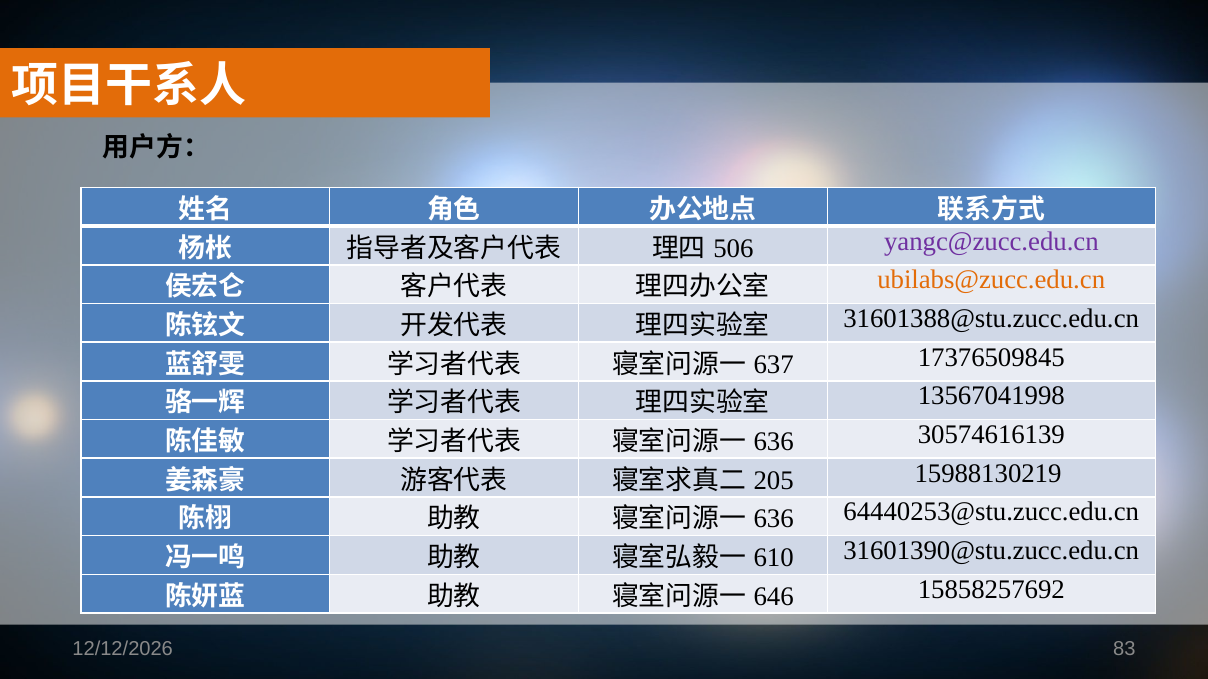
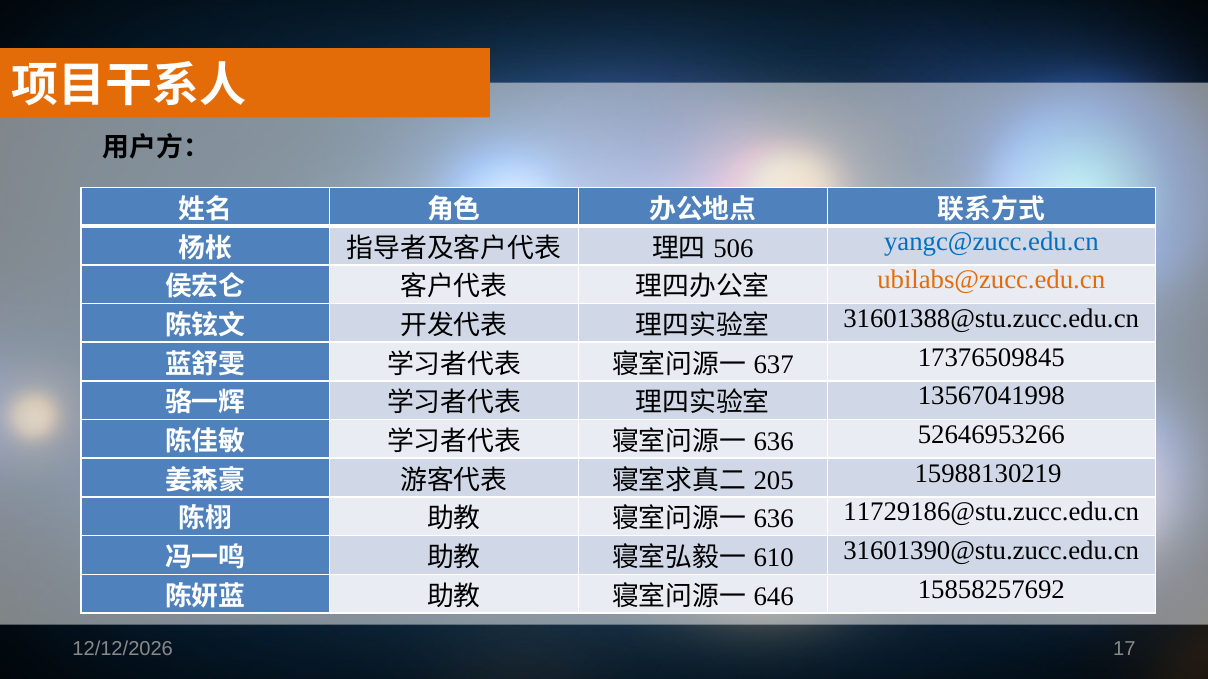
yangc@zucc.edu.cn colour: purple -> blue (991, 241)
30574616139: 30574616139 -> 52646953266 (991, 435)
64440253@stu.zucc.edu.cn: 64440253@stu.zucc.edu.cn -> 11729186@stu.zucc.edu.cn (991, 512)
83: 83 -> 17 (1124, 649)
